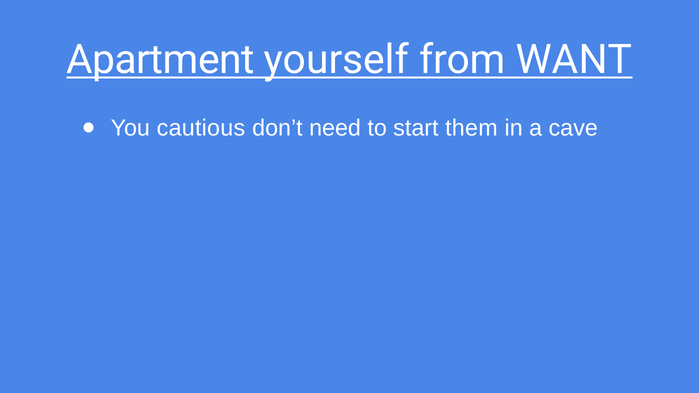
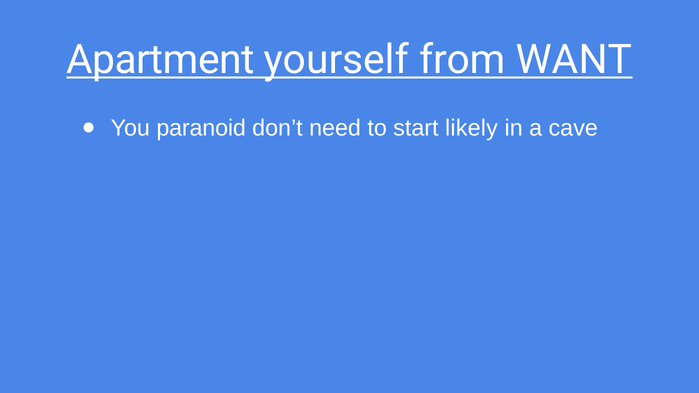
cautious: cautious -> paranoid (201, 128)
them: them -> likely (471, 128)
